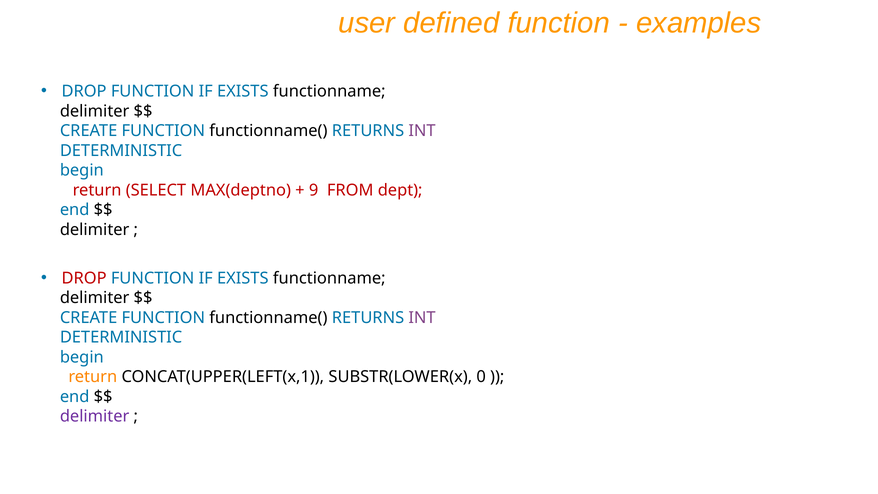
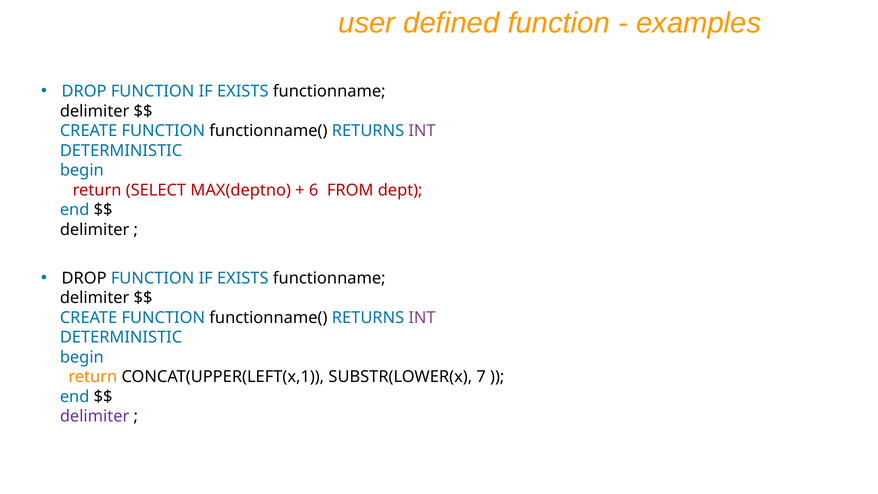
9: 9 -> 6 (314, 190)
DROP colour: red -> black (84, 278)
0: 0 -> 7 (481, 377)
